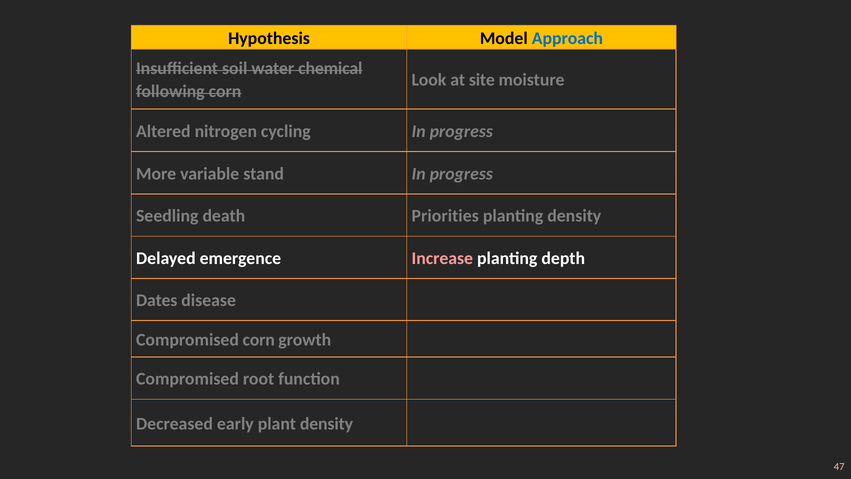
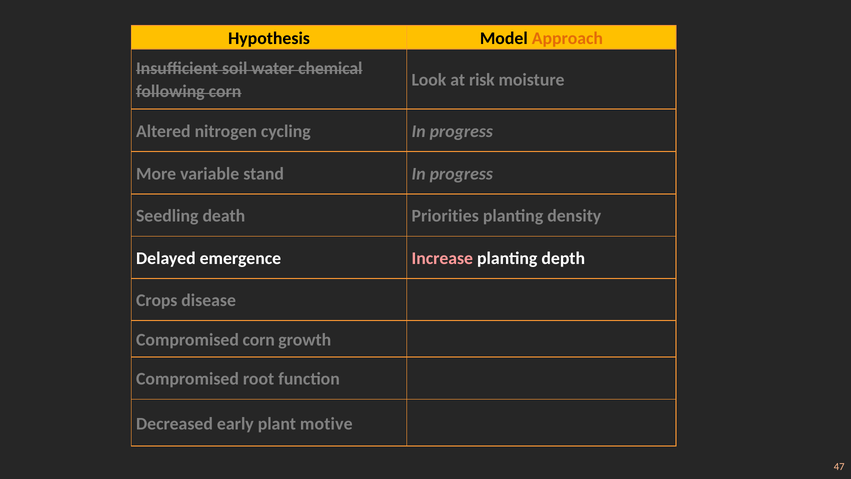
Approach colour: blue -> orange (567, 38)
site: site -> risk (482, 80)
Dates: Dates -> Crops (157, 300)
plant density: density -> motive (326, 423)
